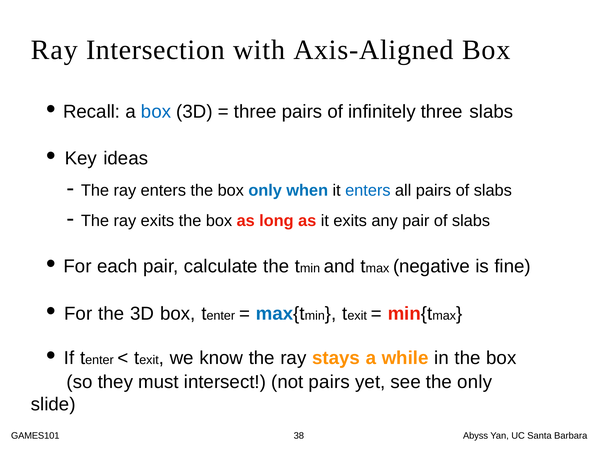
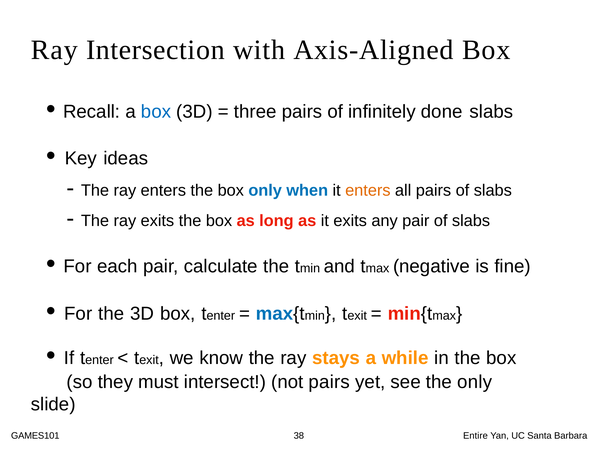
infinitely three: three -> done (442, 112)
enters colour: blue -> orange (368, 190)
Abyss: Abyss -> Entire (475, 435)
